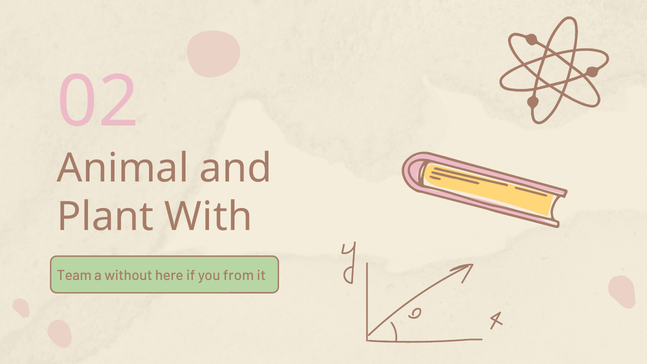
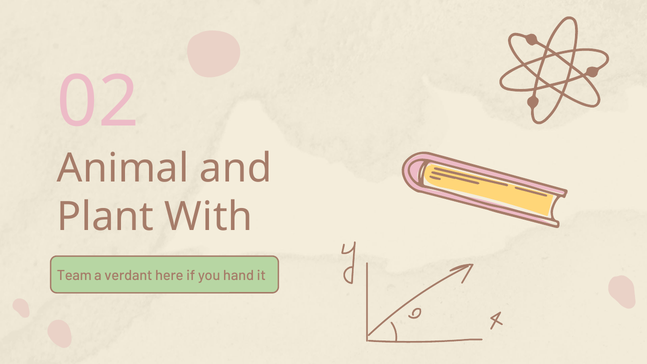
without: without -> verdant (128, 275)
from: from -> hand (239, 275)
